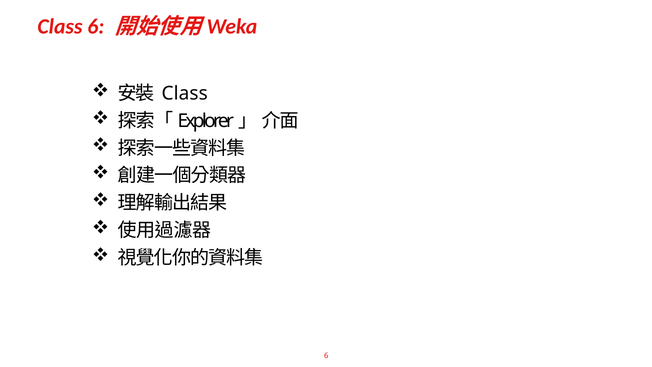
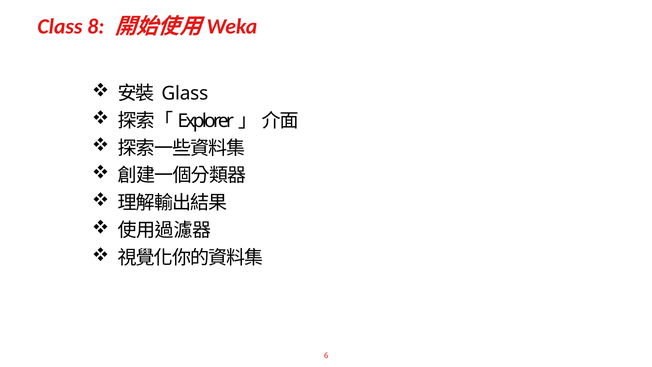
Class 6: 6 -> 8 (96, 26)
Class: Class -> Glass (185, 93)
